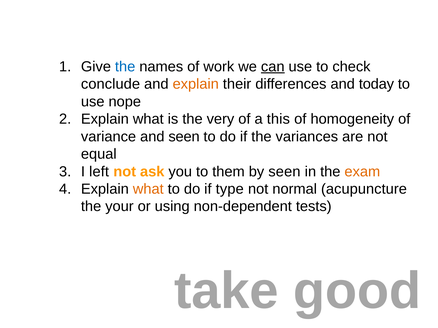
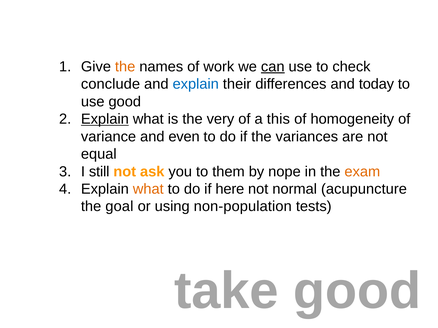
the colour: blue -> orange (125, 67)
explain colour: orange -> blue (196, 84)
use nope: nope -> good (125, 102)
Explain underline: none -> present (105, 119)
and seen: seen -> even (184, 137)
left: left -> still (99, 172)
by seen: seen -> nope (284, 172)
type: type -> here (230, 189)
your: your -> goal (119, 207)
non-dependent: non-dependent -> non-population (243, 207)
